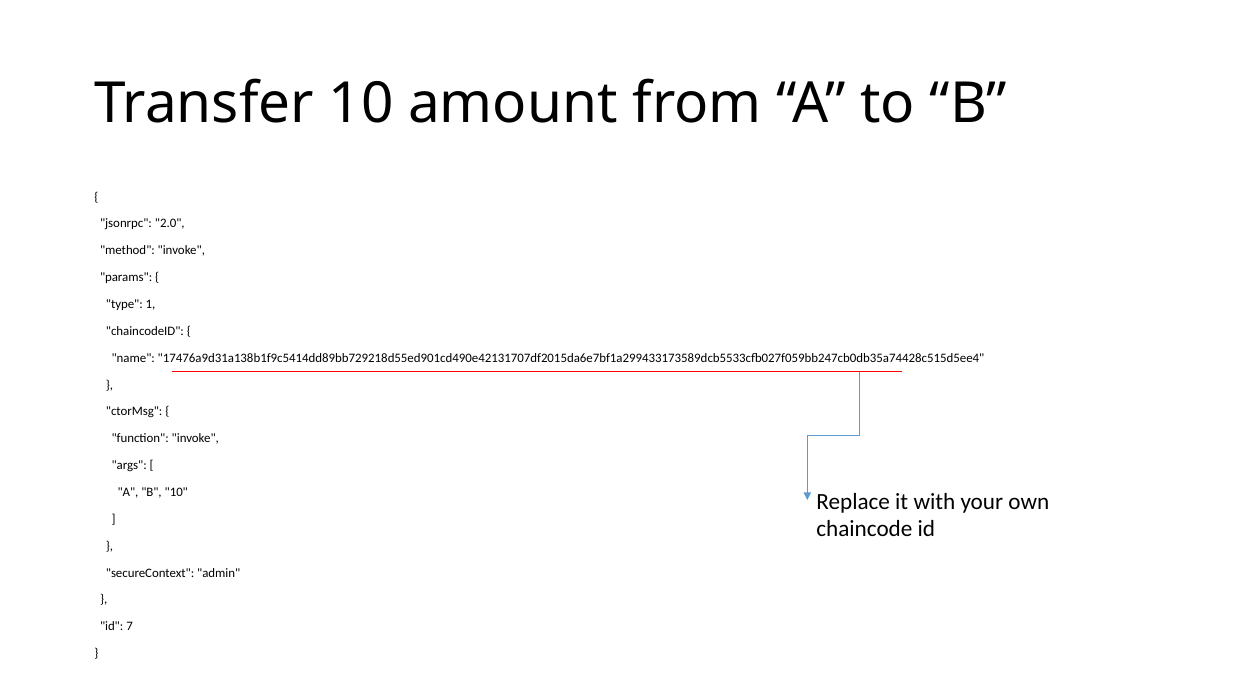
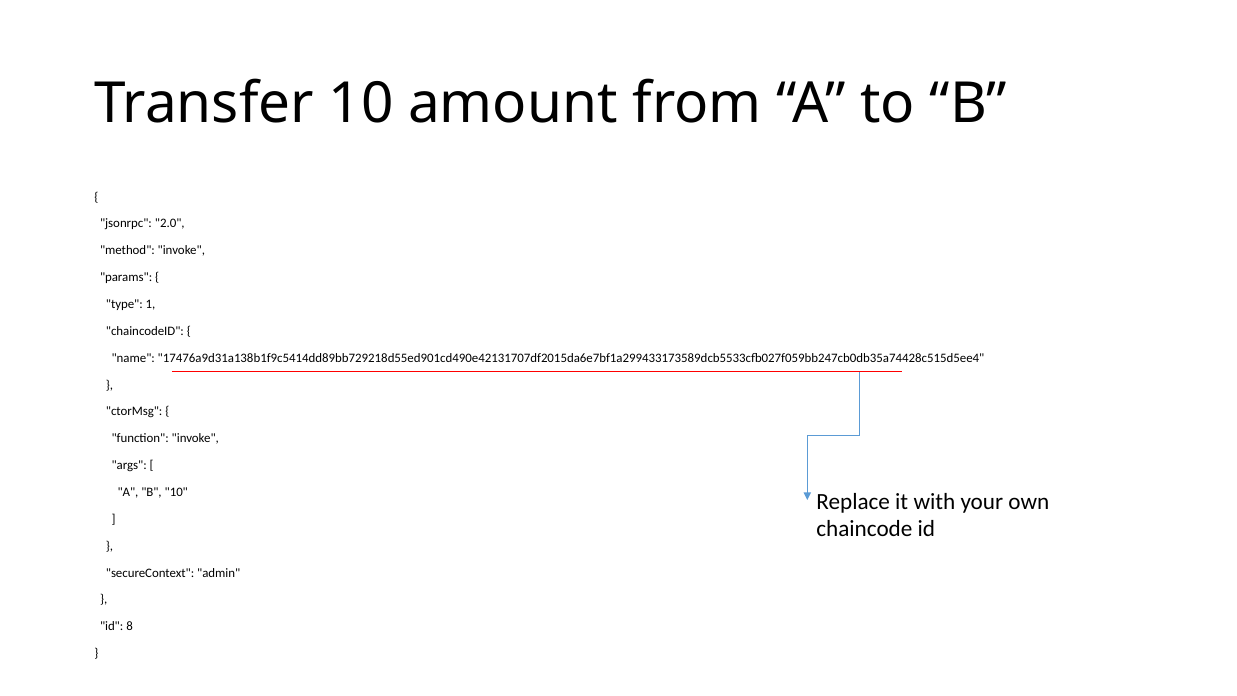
7: 7 -> 8 (130, 626)
